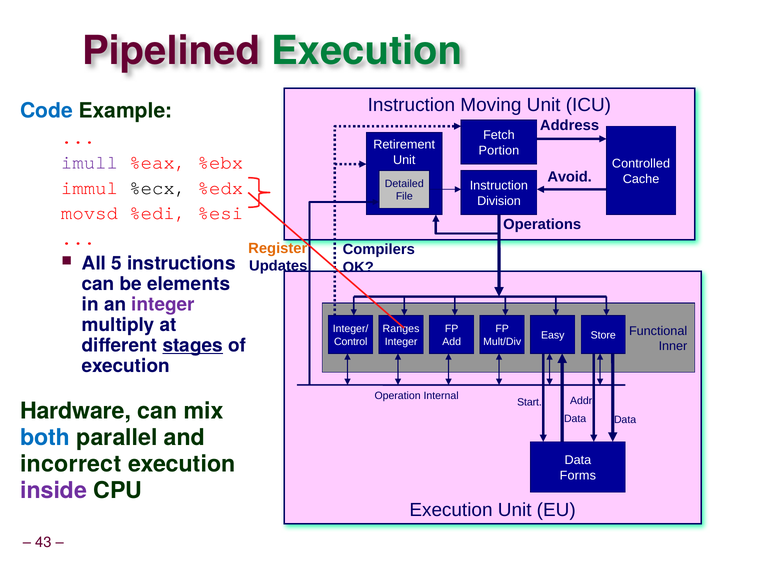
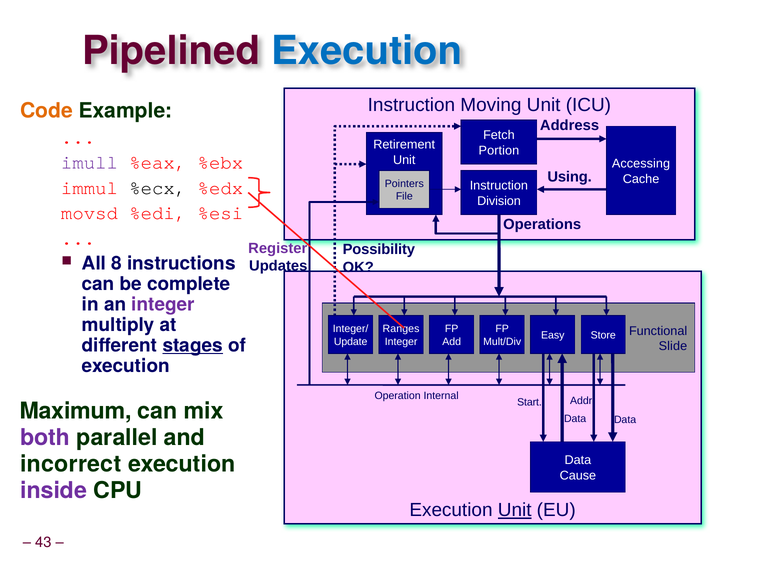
Execution colour: green -> blue (367, 51)
Code colour: blue -> orange (46, 111)
Controlled: Controlled -> Accessing (641, 164)
Avoid: Avoid -> Using (570, 177)
Detailed: Detailed -> Pointers (404, 184)
Register colour: orange -> purple (278, 248)
Compilers: Compilers -> Possibility (379, 250)
5: 5 -> 8 (117, 264)
elements: elements -> complete (189, 284)
Control: Control -> Update (351, 342)
Inner: Inner -> Slide (673, 346)
Hardware: Hardware -> Maximum (76, 411)
both colour: blue -> purple (45, 438)
Forms: Forms -> Cause (578, 476)
Unit underline: none -> present (515, 510)
